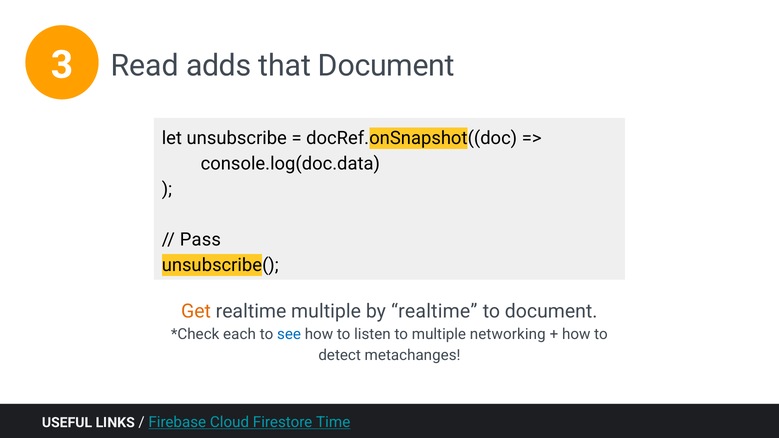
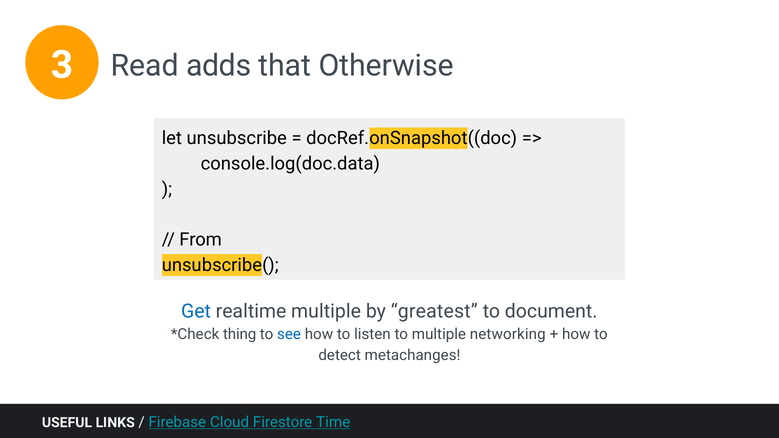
that Document: Document -> Otherwise (386, 66)
Pass: Pass -> From (201, 240)
Get colour: orange -> blue (196, 311)
by realtime: realtime -> greatest (434, 311)
each: each -> thing (240, 335)
